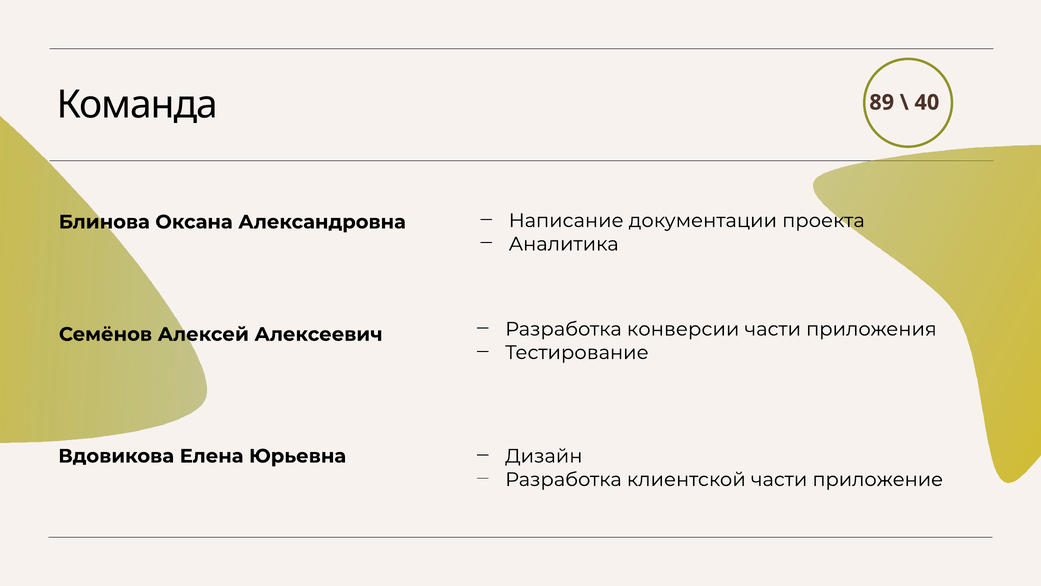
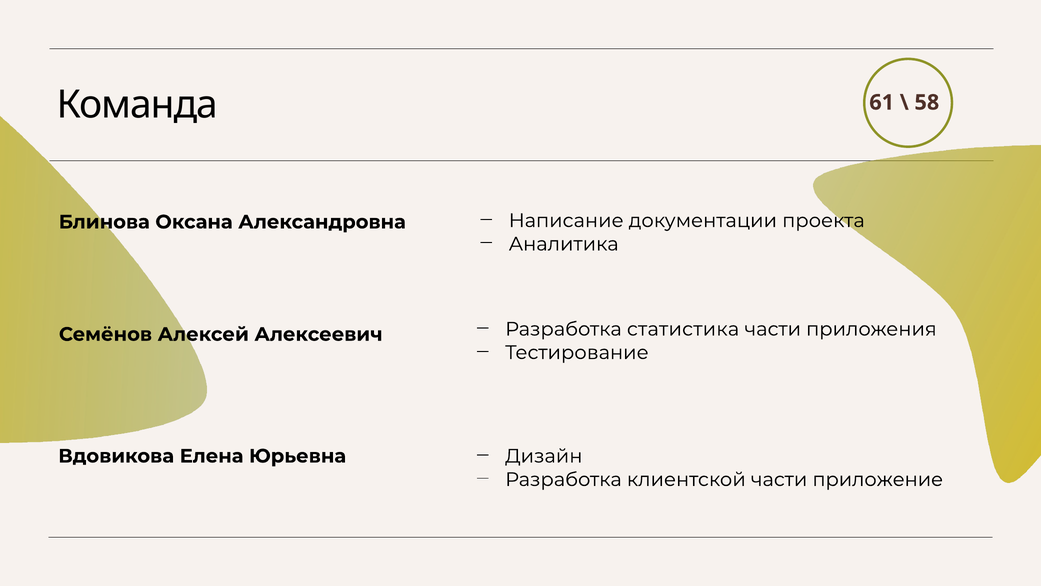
89: 89 -> 61 (882, 102)
40: 40 -> 58 (927, 102)
конверсии: конверсии -> статистика (683, 329)
